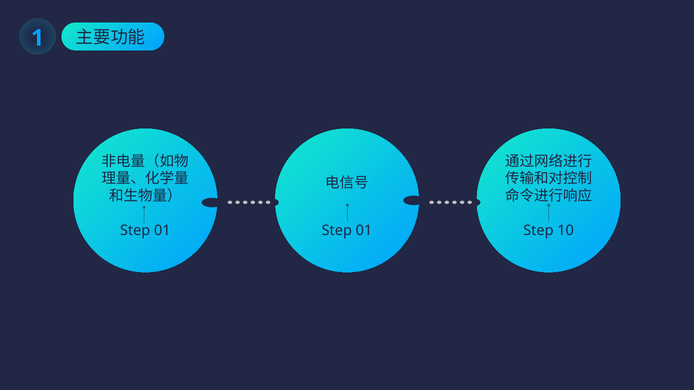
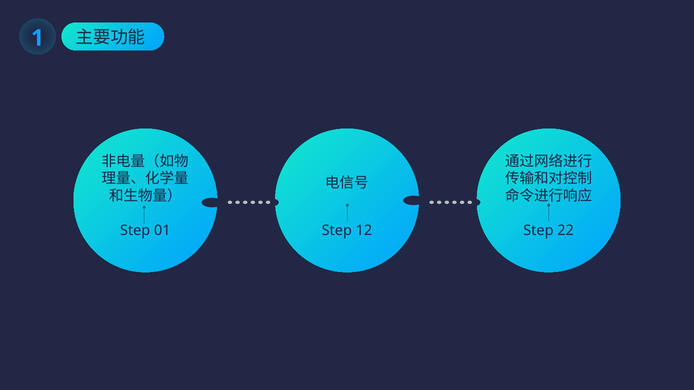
01: 01 -> 12 (364, 231)
10: 10 -> 22 (566, 231)
